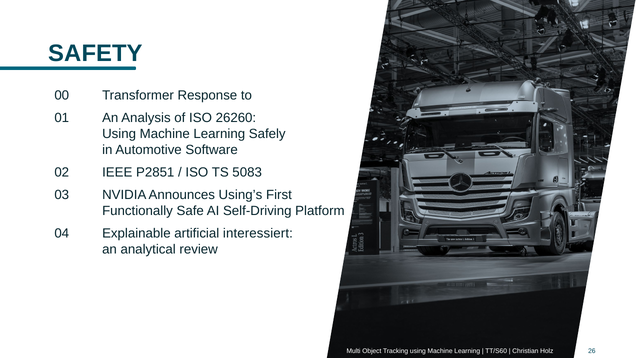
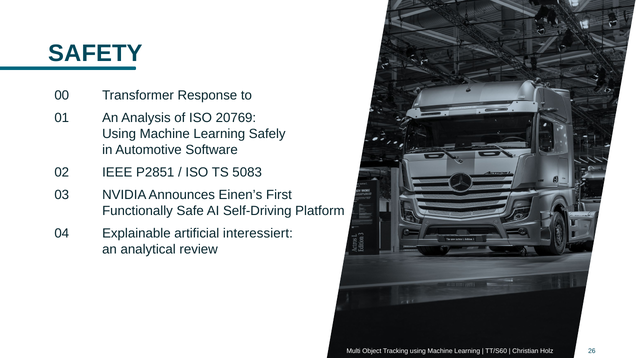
26260: 26260 -> 20769 (236, 118)
Using’s: Using’s -> Einen’s (240, 195)
